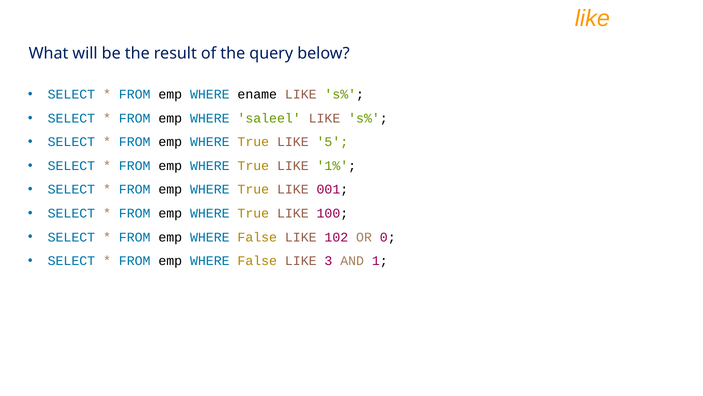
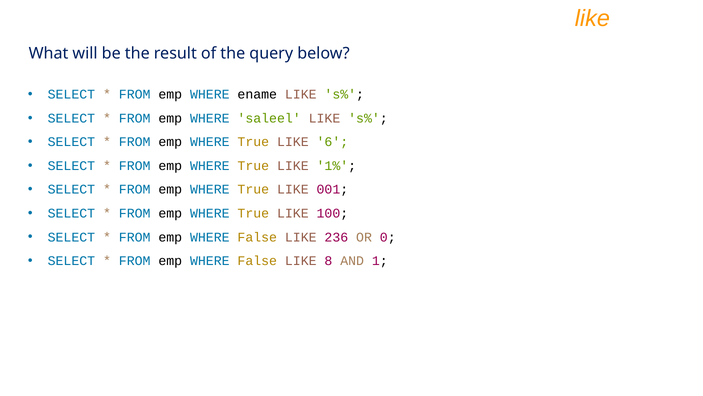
5: 5 -> 6 (332, 142)
102: 102 -> 236 (336, 237)
3: 3 -> 8 (328, 261)
